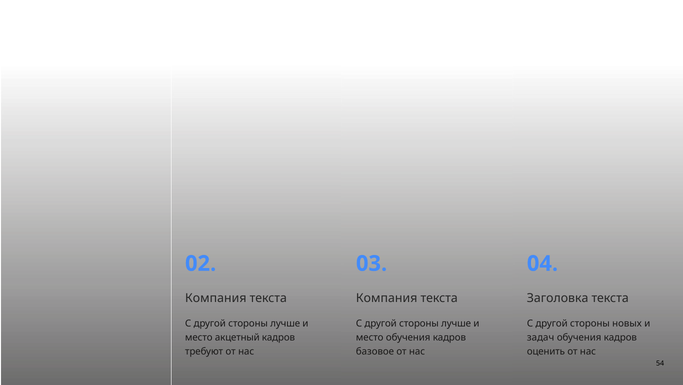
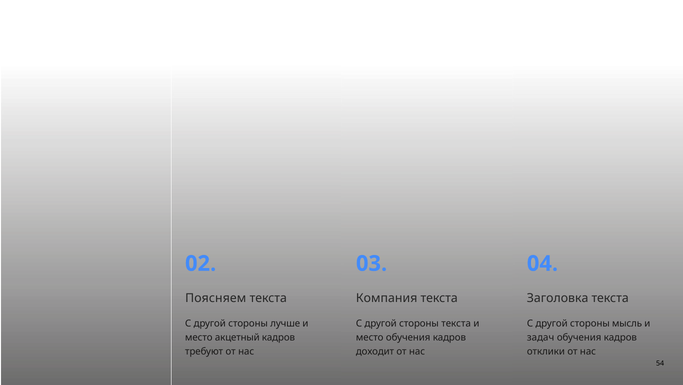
Компания: Компания -> Поясняем (216, 298)
лучше: лучше -> текста (456, 323)
новых: новых -> мысль (627, 323)
базовое: базовое -> доходит (375, 351)
оценить: оценить -> отклики (546, 351)
